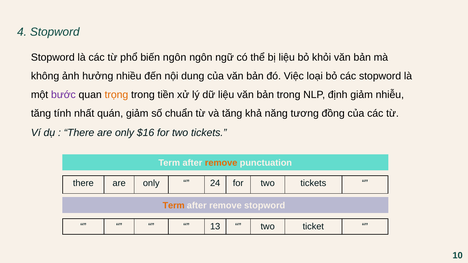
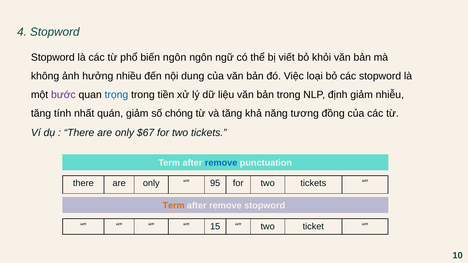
bị liệu: liệu -> viết (287, 58)
trọng colour: orange -> blue (116, 95)
chuẩn: chuẩn -> chóng (179, 114)
$16: $16 -> $67 (146, 133)
remove colour: orange -> blue (221, 163)
24: 24 -> 95 (215, 183)
13: 13 -> 15 (215, 227)
